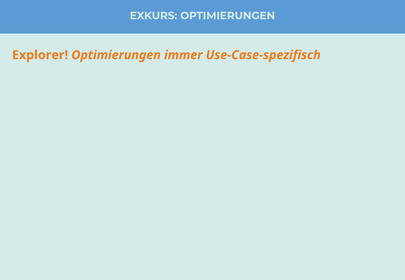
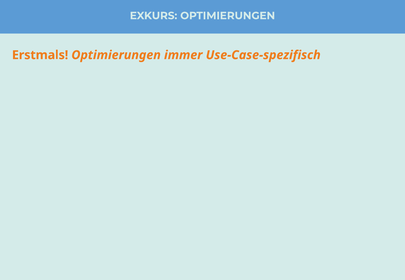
Explorer: Explorer -> Erstmals (40, 55)
